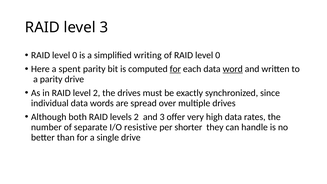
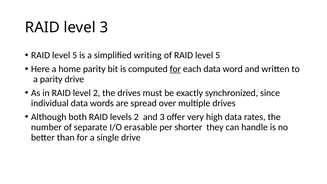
0: 0 -> 5 (75, 55)
of RAID level 0: 0 -> 5 (218, 55)
spent: spent -> home (70, 69)
word underline: present -> none (233, 69)
resistive: resistive -> erasable (141, 127)
